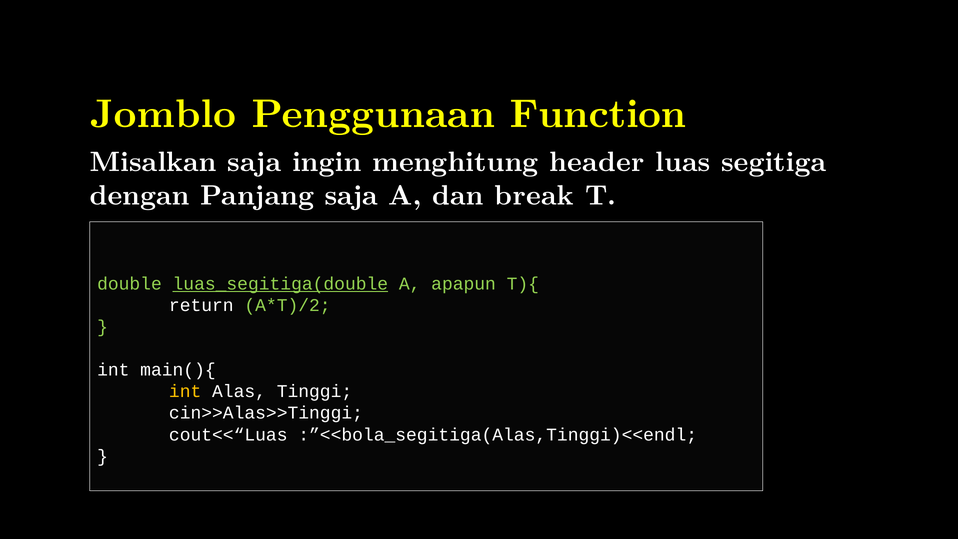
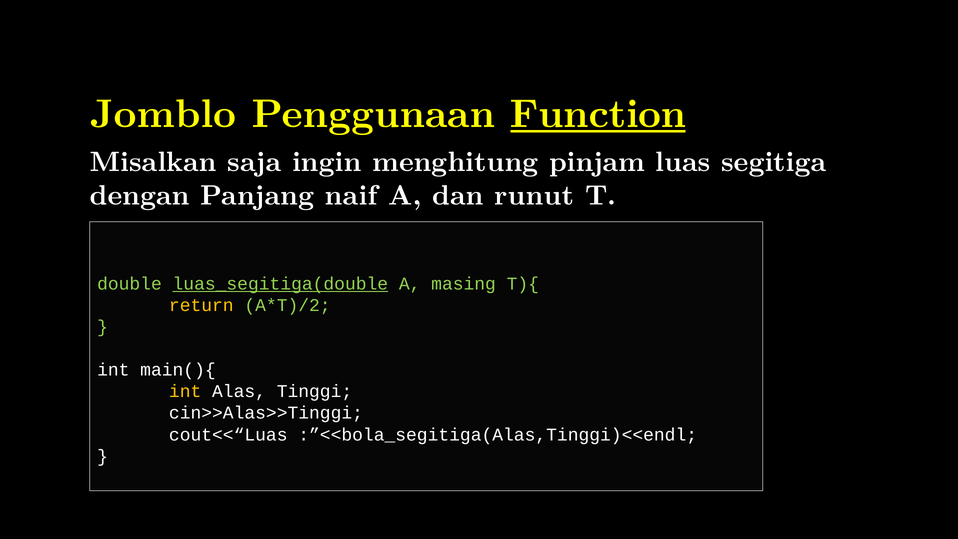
Function underline: none -> present (598, 114)
header: header -> pinjam (597, 162)
Panjang saja: saja -> naif (351, 195)
break: break -> runut (534, 195)
apapun: apapun -> masing (464, 284)
return colour: white -> yellow (201, 305)
